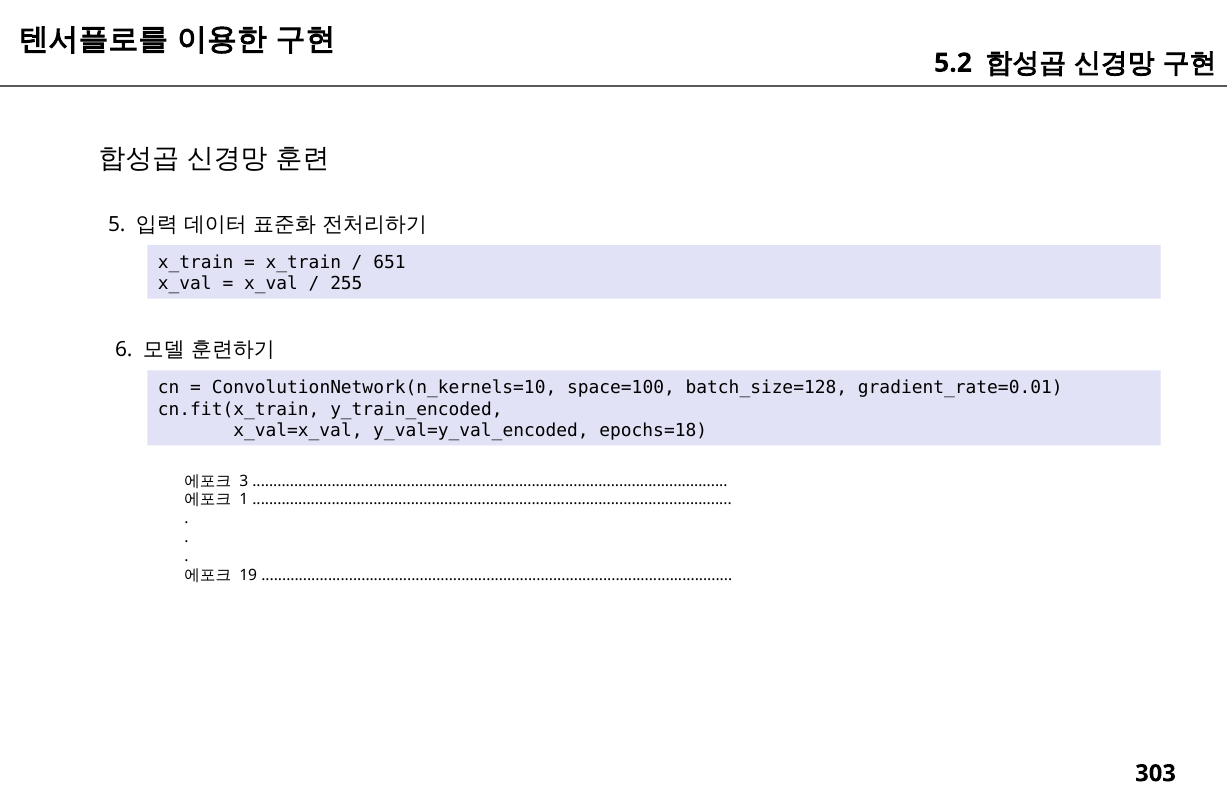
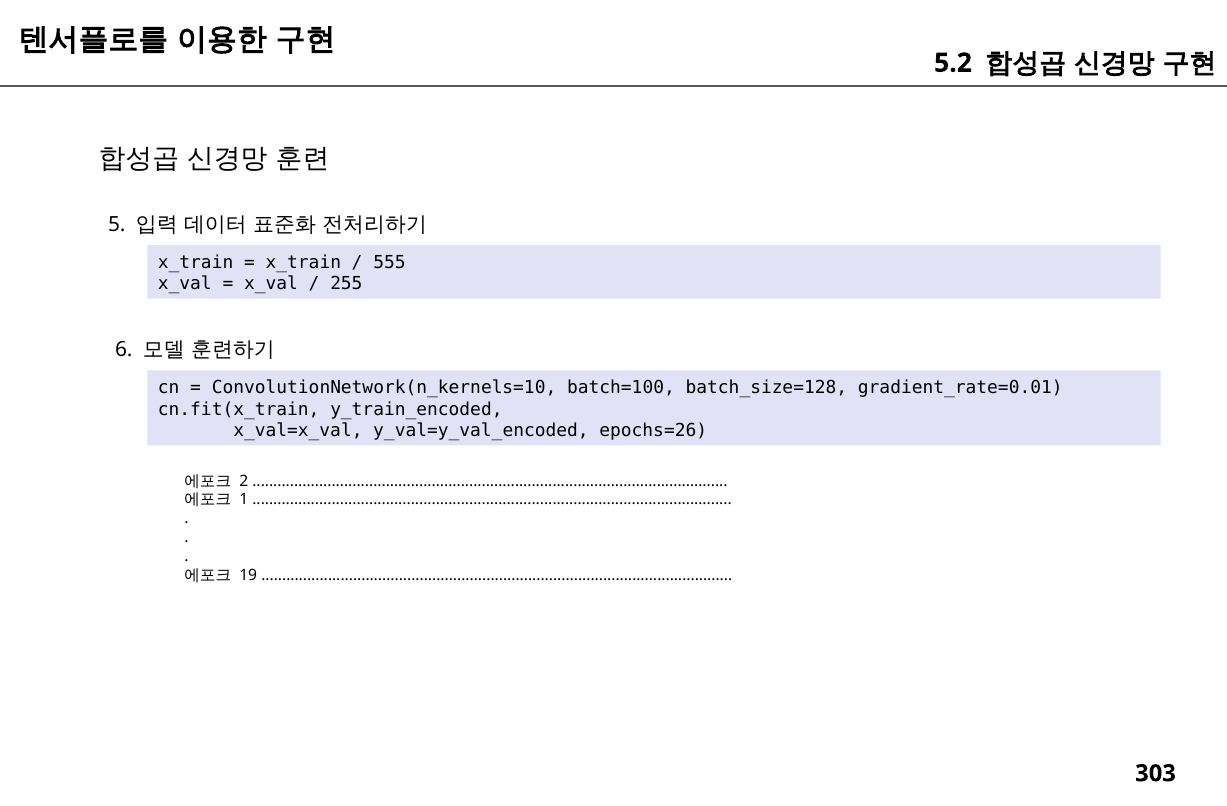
651: 651 -> 555 (389, 262)
space=100: space=100 -> batch=100 (621, 388)
epochs=18: epochs=18 -> epochs=26 (653, 431)
3: 3 -> 2 (244, 481)
